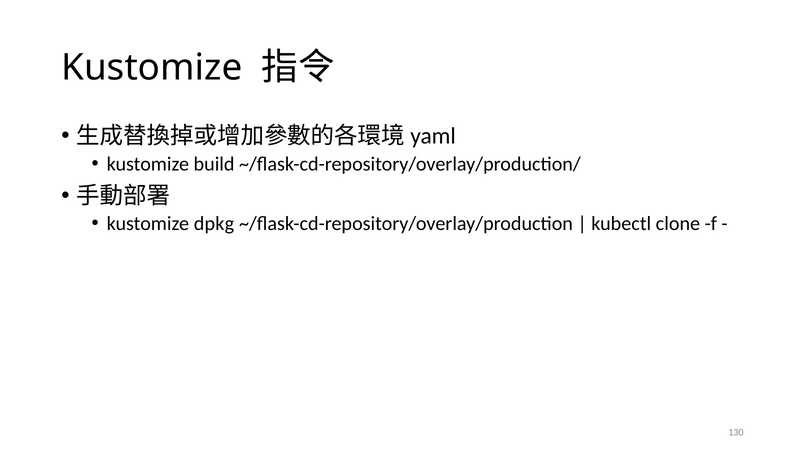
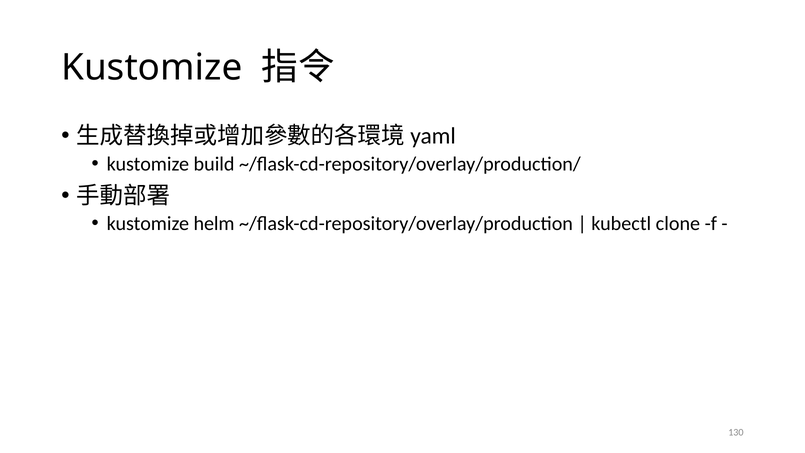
dpkg: dpkg -> helm (214, 224)
